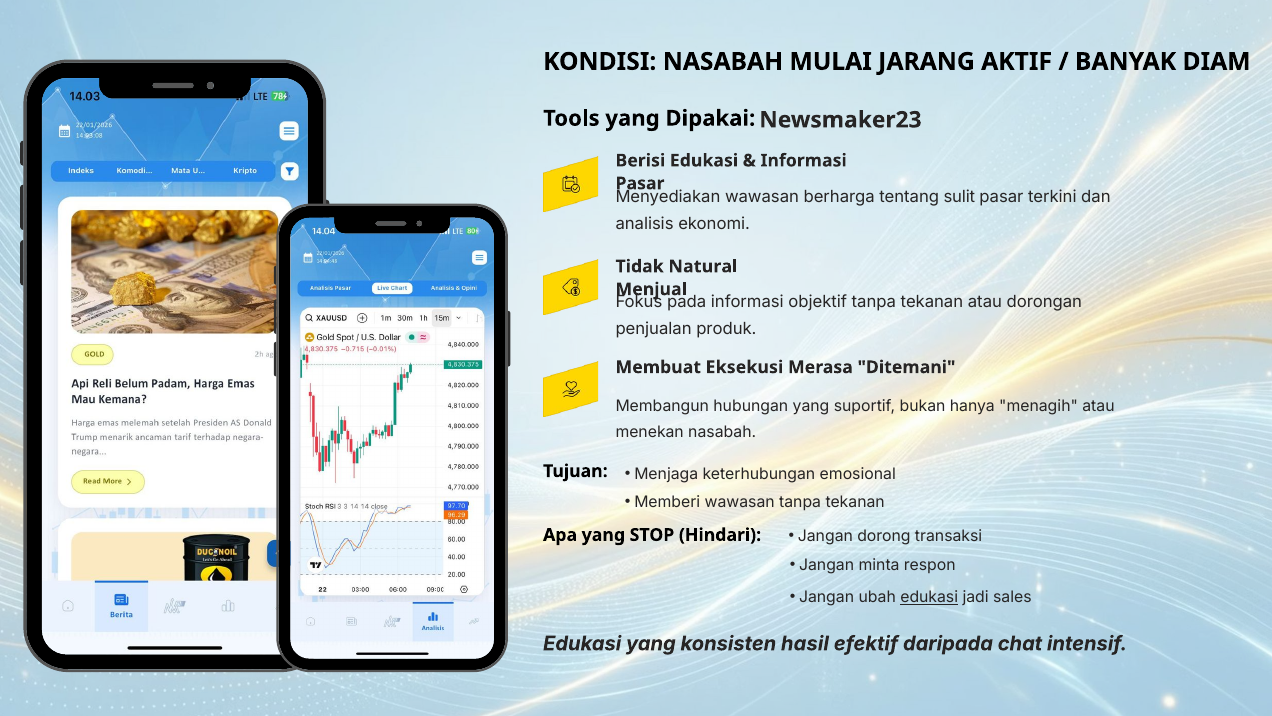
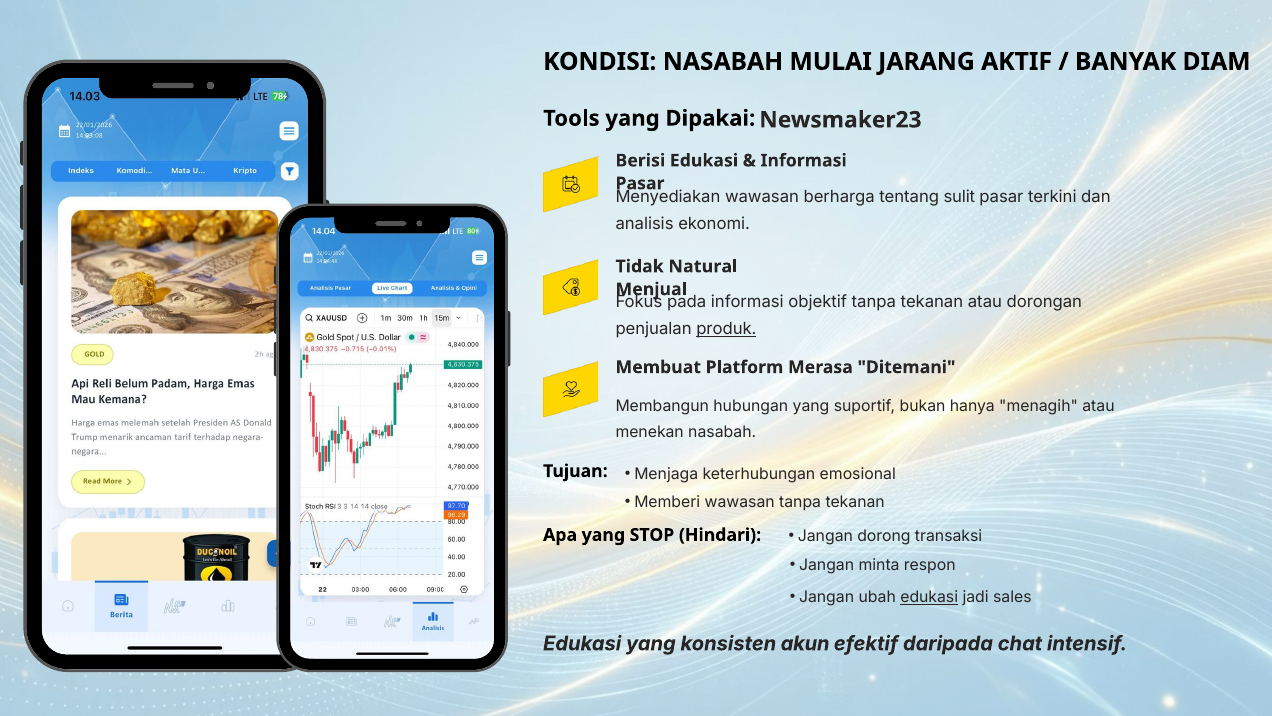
produk underline: none -> present (726, 329)
Eksekusi: Eksekusi -> Platform (744, 367)
hasil: hasil -> akun (805, 643)
